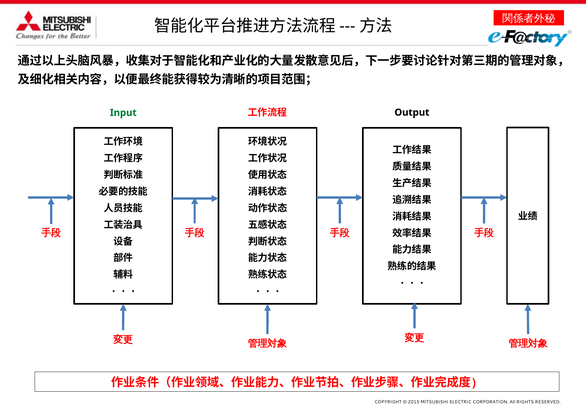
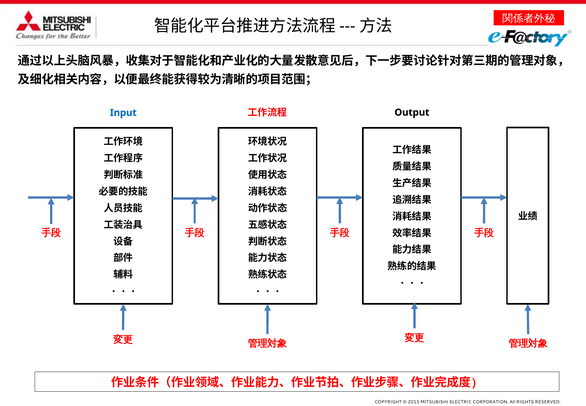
Input colour: green -> blue (123, 113)
